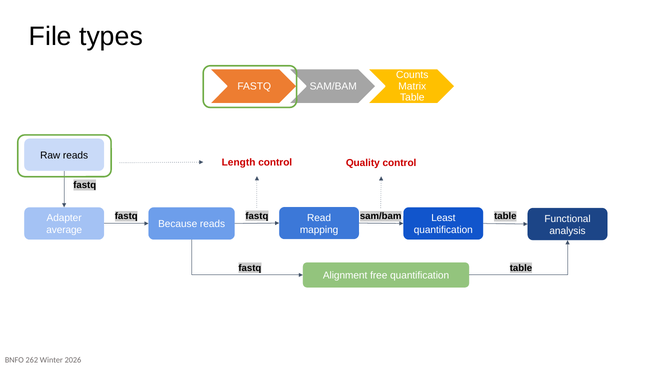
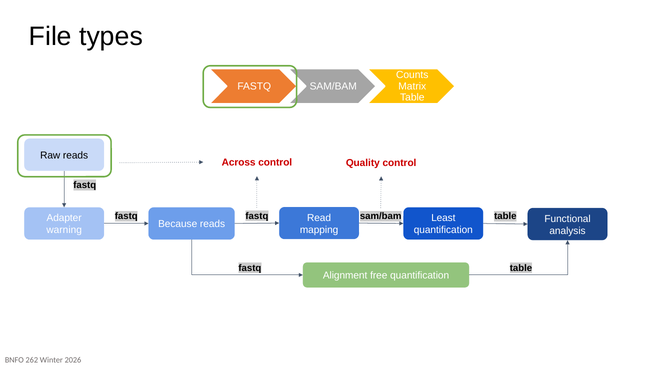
Length: Length -> Across (239, 163)
average: average -> warning (64, 230)
